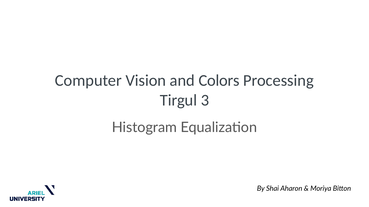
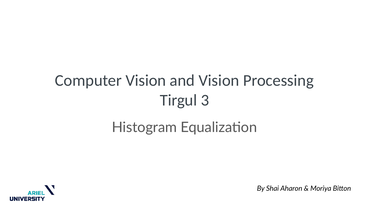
and Colors: Colors -> Vision (219, 81)
